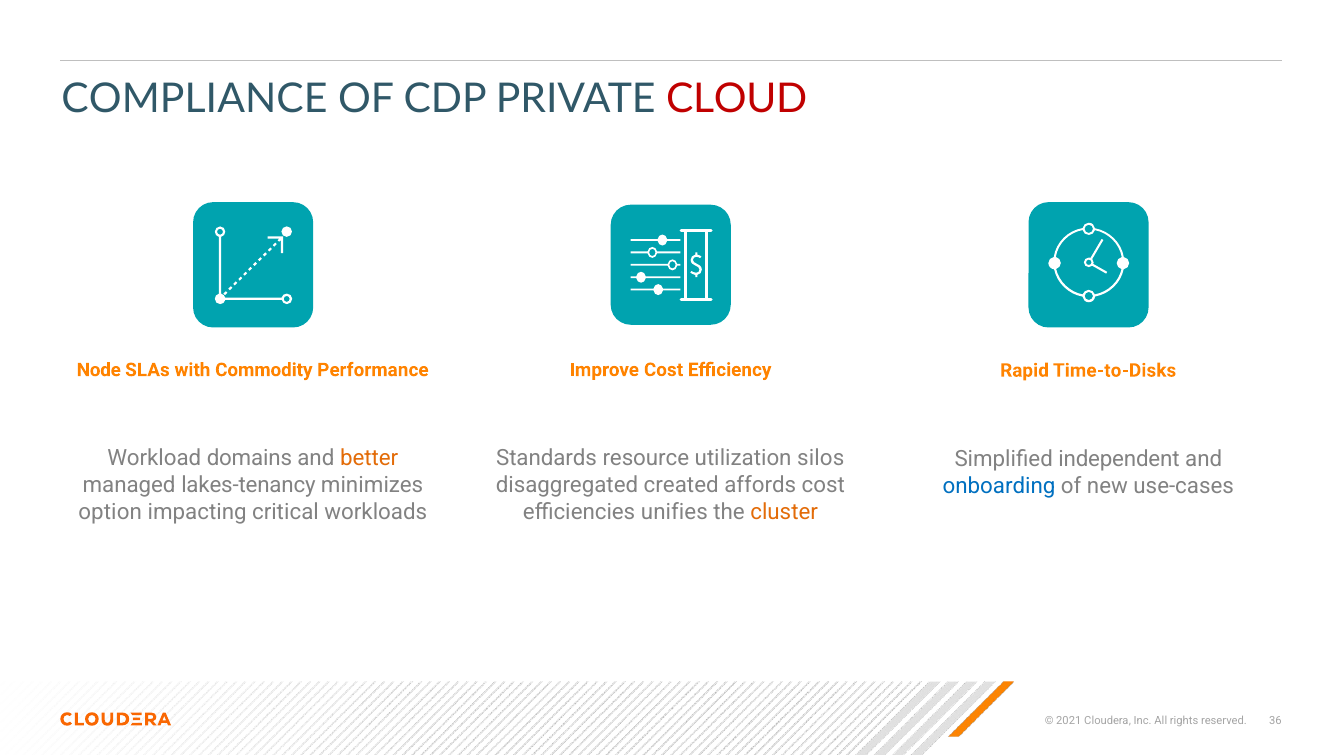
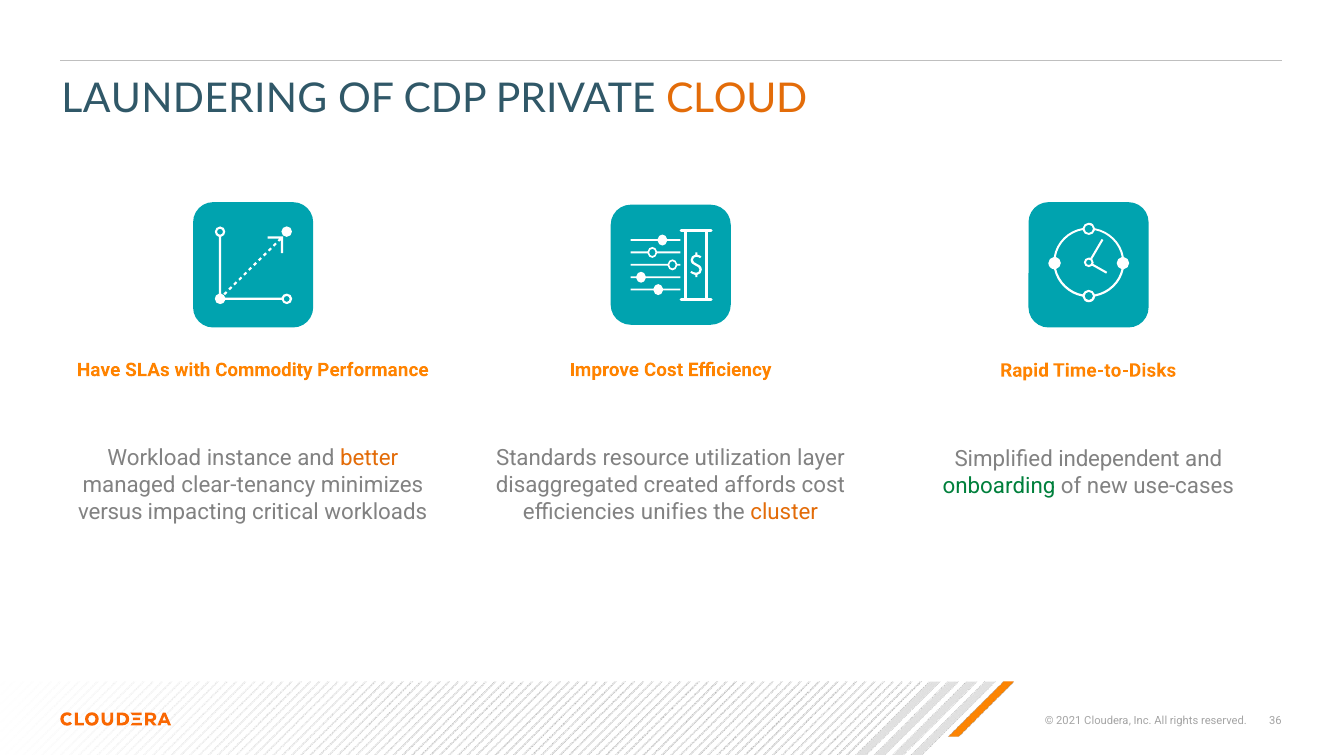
COMPLIANCE: COMPLIANCE -> LAUNDERING (194, 98)
CLOUD colour: red -> orange (737, 98)
Node: Node -> Have (99, 370)
silos: silos -> layer (821, 458)
domains: domains -> instance (249, 458)
lakes-tenancy: lakes-tenancy -> clear-tenancy (248, 485)
onboarding colour: blue -> green (999, 486)
option: option -> versus (110, 512)
